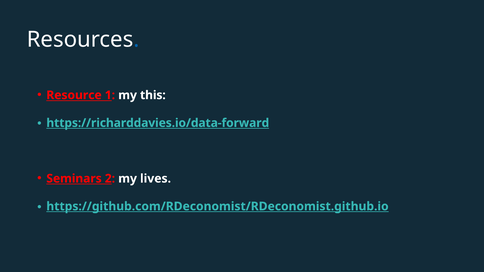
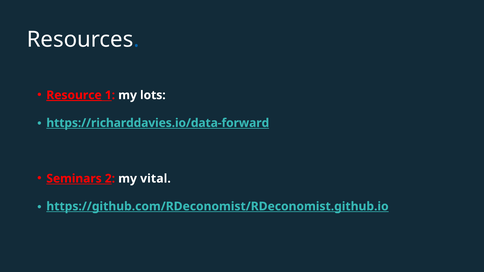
Resource underline: none -> present (74, 95)
this: this -> lots (153, 95)
lives: lives -> vital (155, 179)
